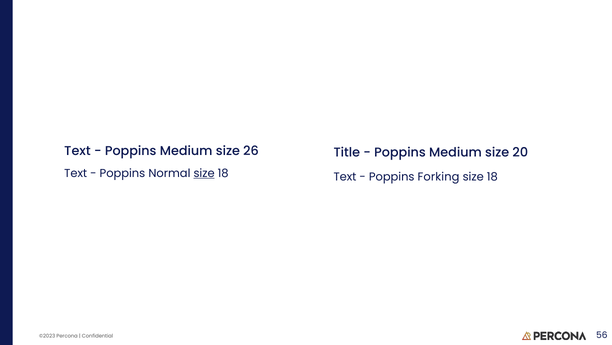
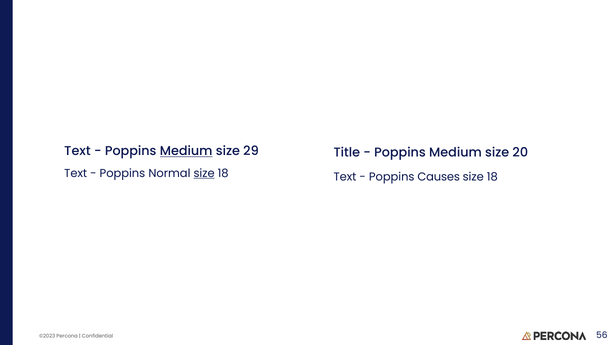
Medium underline: none -> present (186, 151)
26: 26 -> 29 (251, 151)
Forking: Forking -> Causes (439, 177)
